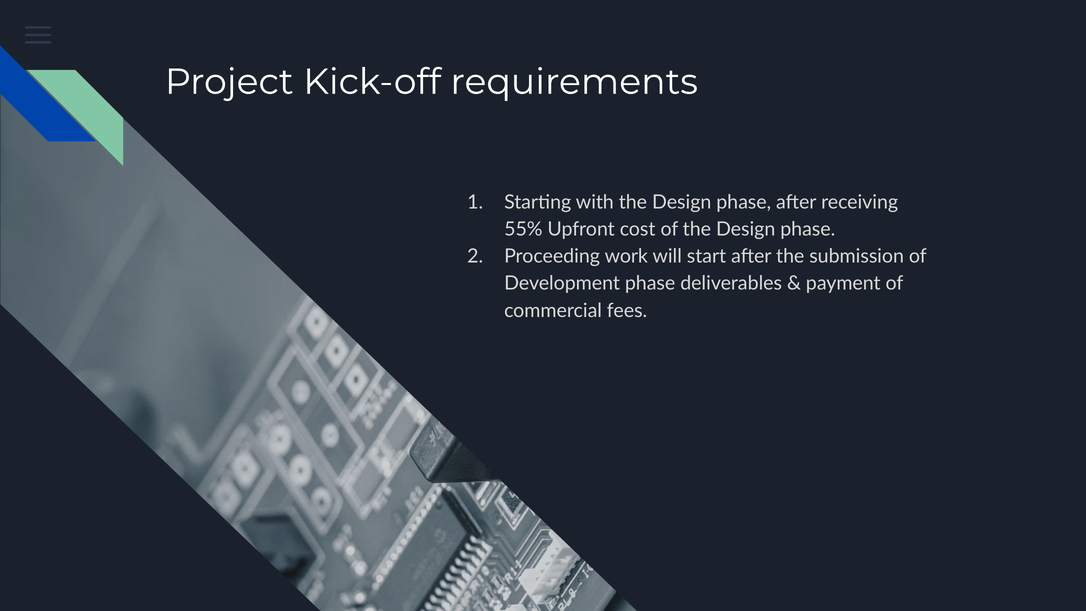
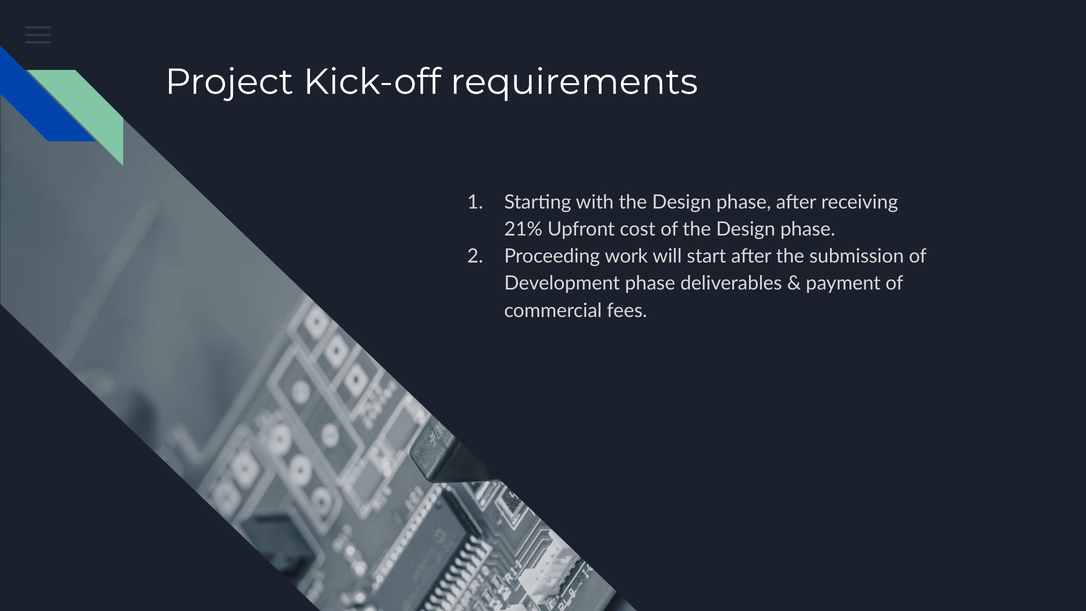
55%: 55% -> 21% (523, 229)
